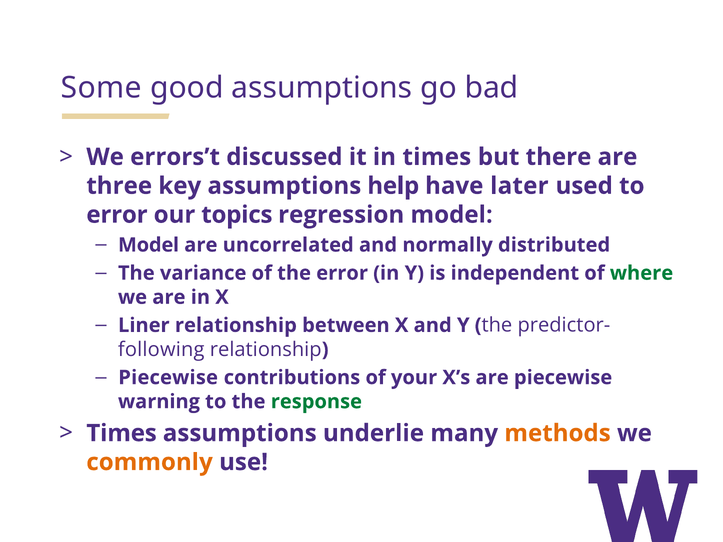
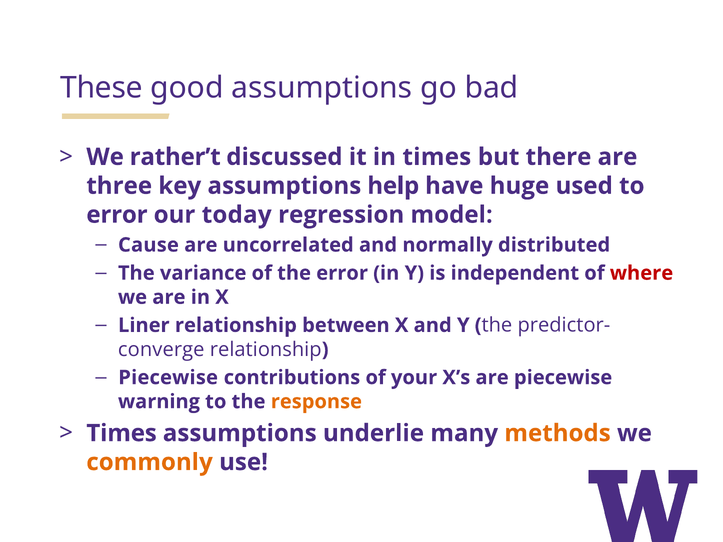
Some: Some -> These (101, 88)
errors’t: errors’t -> rather’t (175, 157)
later: later -> huge (519, 186)
topics: topics -> today (237, 215)
Model: Model -> Cause (148, 245)
where colour: green -> red (641, 273)
following: following -> converge (161, 350)
response colour: green -> orange (316, 402)
